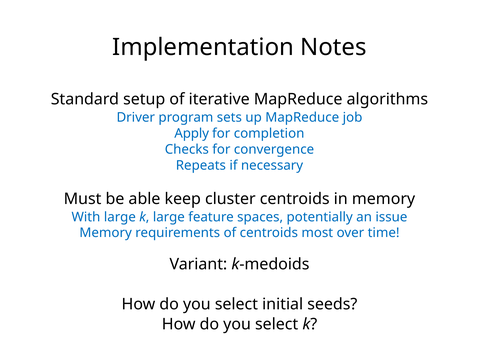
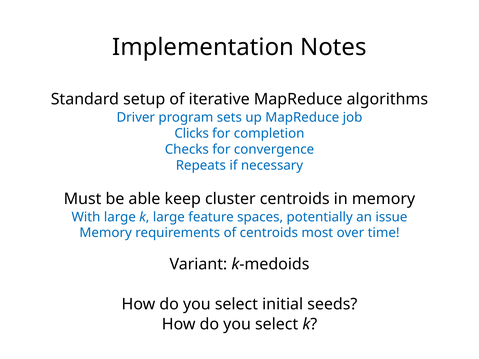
Apply: Apply -> Clicks (192, 134)
